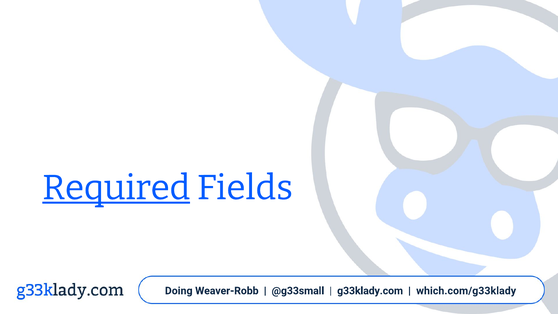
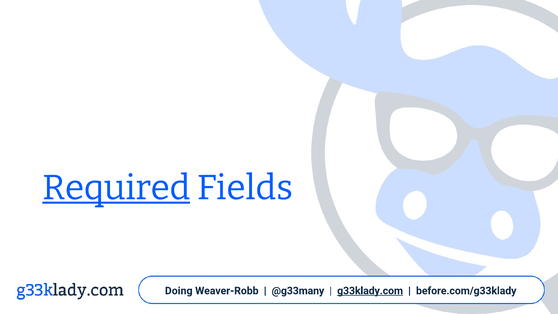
@g33small: @g33small -> @g33many (298, 291)
g33klady.com underline: none -> present (370, 291)
which.com/g33klady: which.com/g33klady -> before.com/g33klady (466, 291)
